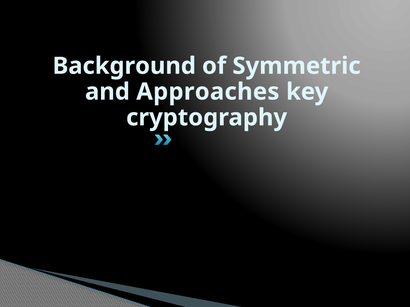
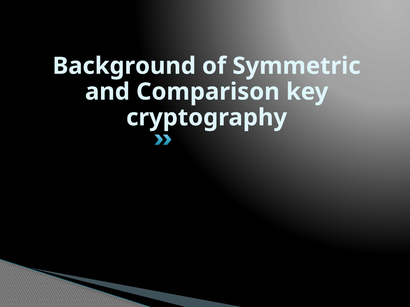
Approaches: Approaches -> Comparison (208, 92)
